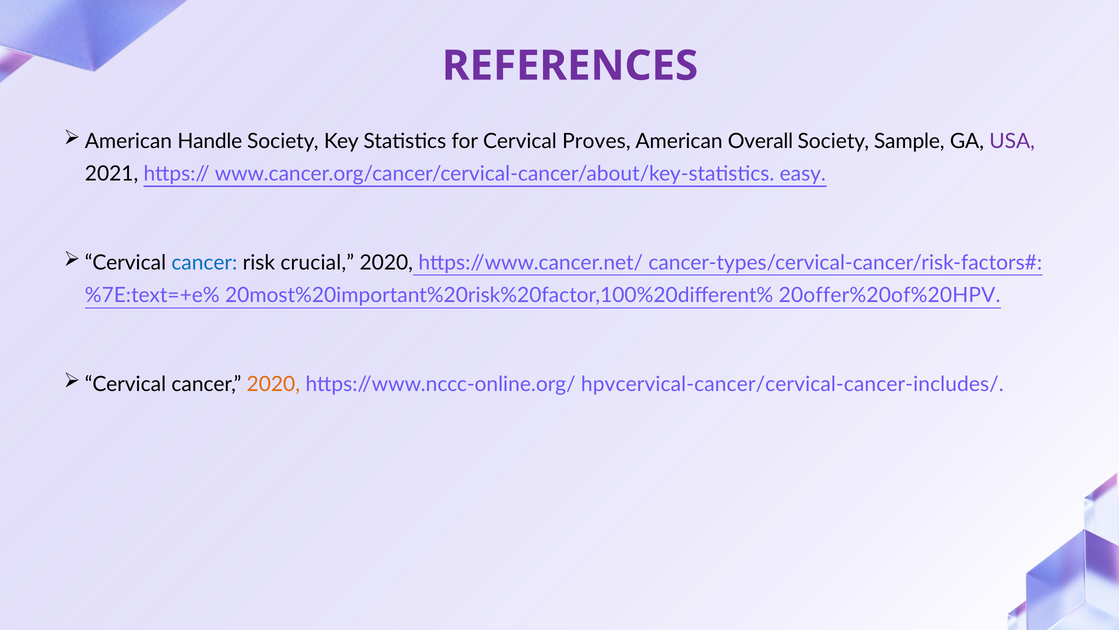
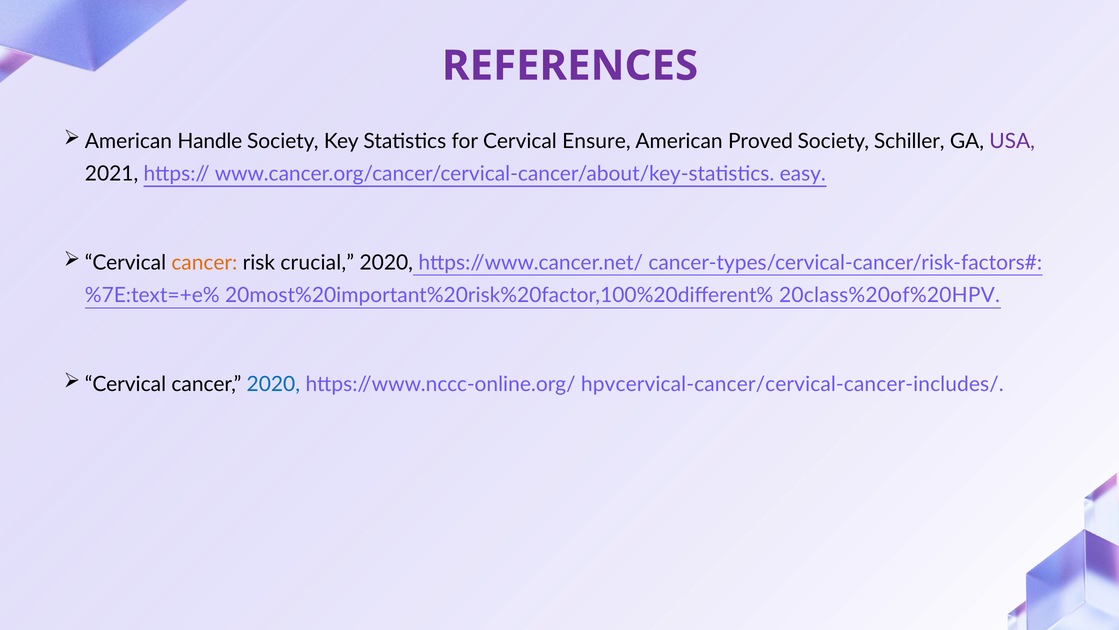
Proves: Proves -> Ensure (596, 141)
Overall: Overall -> Proved (760, 141)
Sample: Sample -> Schiller (909, 141)
cancer colour: blue -> orange (204, 263)
20offer%20of%20HPV: 20offer%20of%20HPV -> 20class%20of%20HPV (890, 295)
2020 colour: orange -> blue (273, 384)
